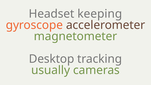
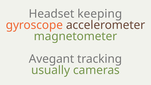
Desktop: Desktop -> Avegant (52, 59)
